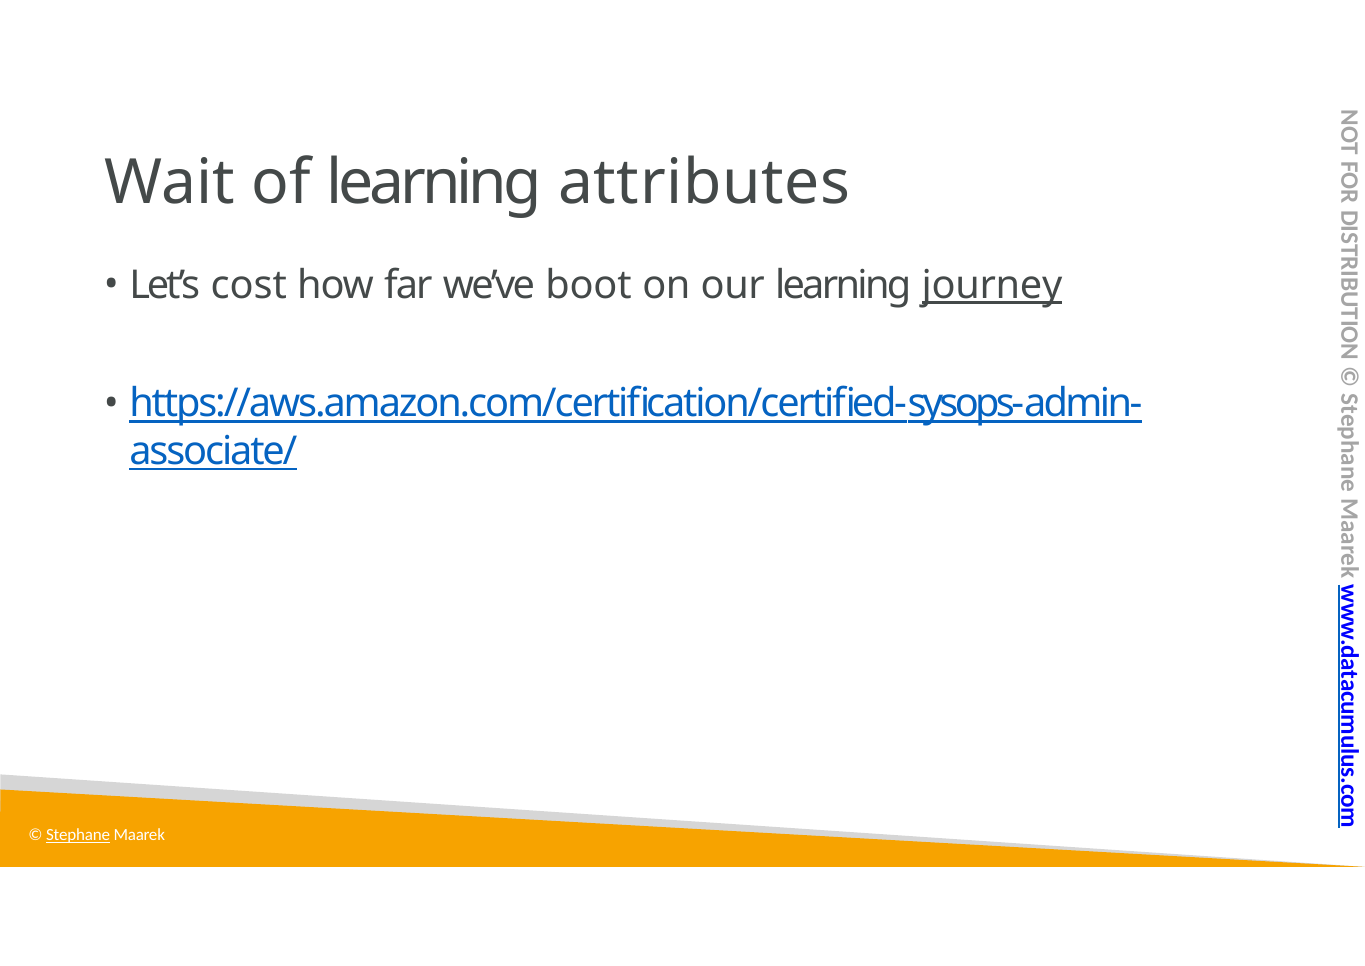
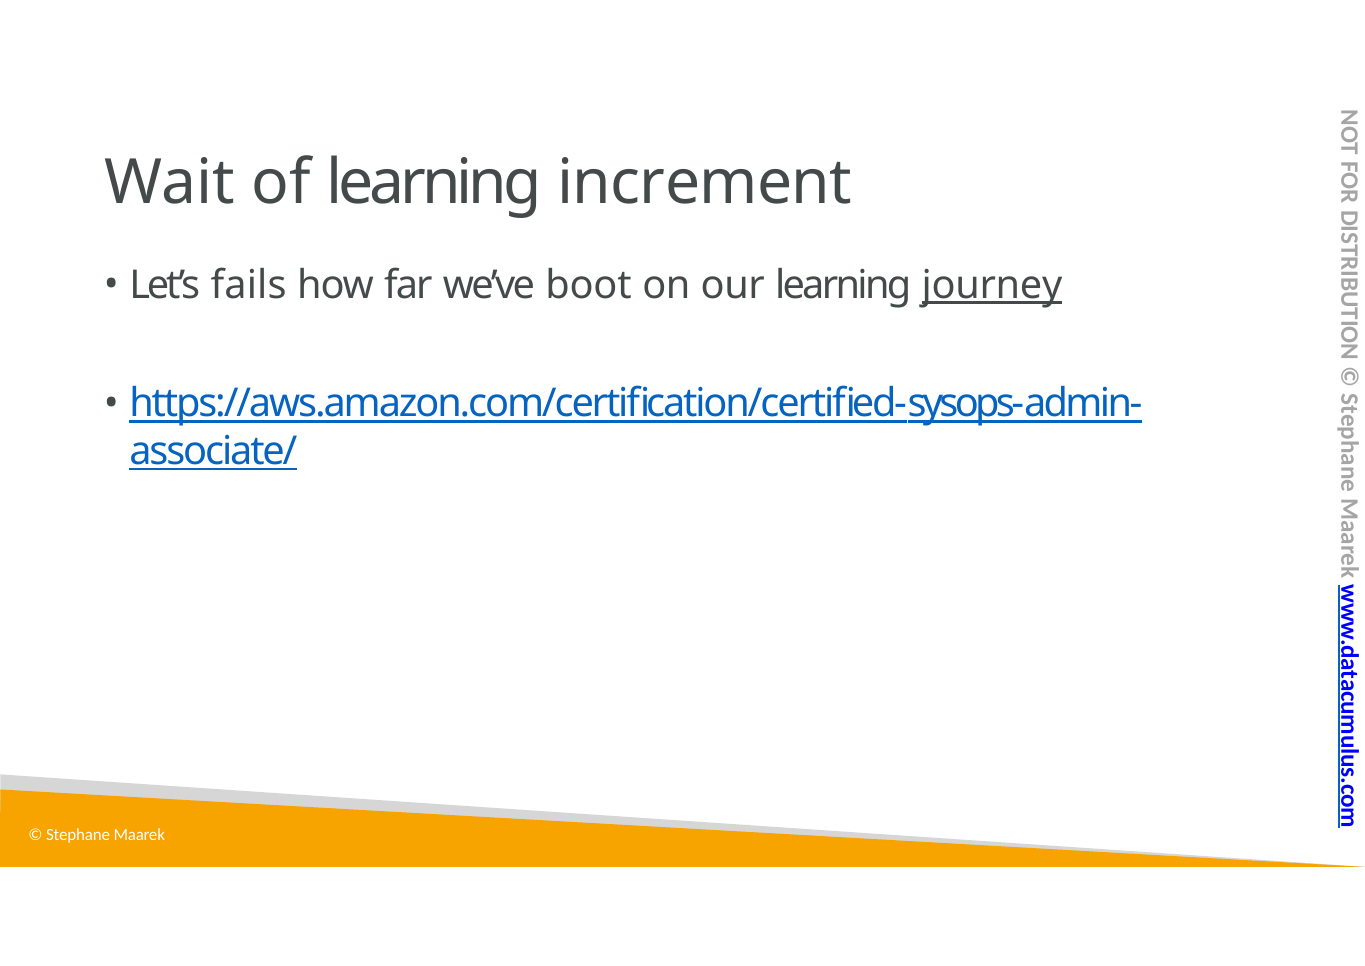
attributes: attributes -> increment (705, 183)
cost: cost -> fails (249, 285)
Stephane underline: present -> none (78, 835)
